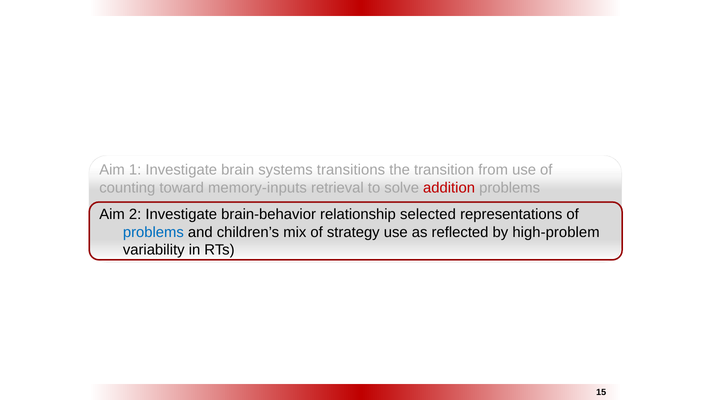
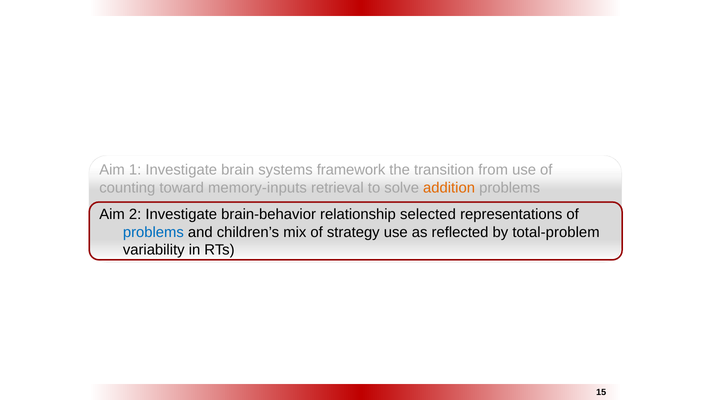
transitions: transitions -> framework (351, 170)
addition colour: red -> orange (449, 188)
high-problem: high-problem -> total-problem (556, 232)
